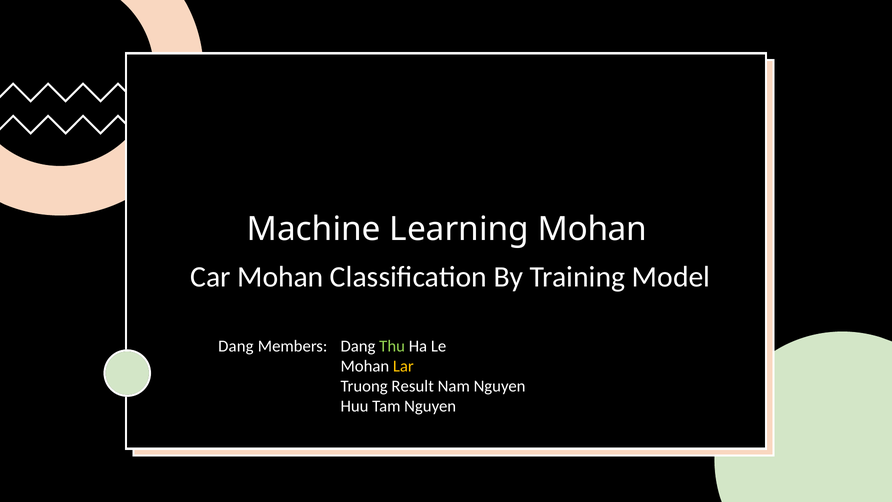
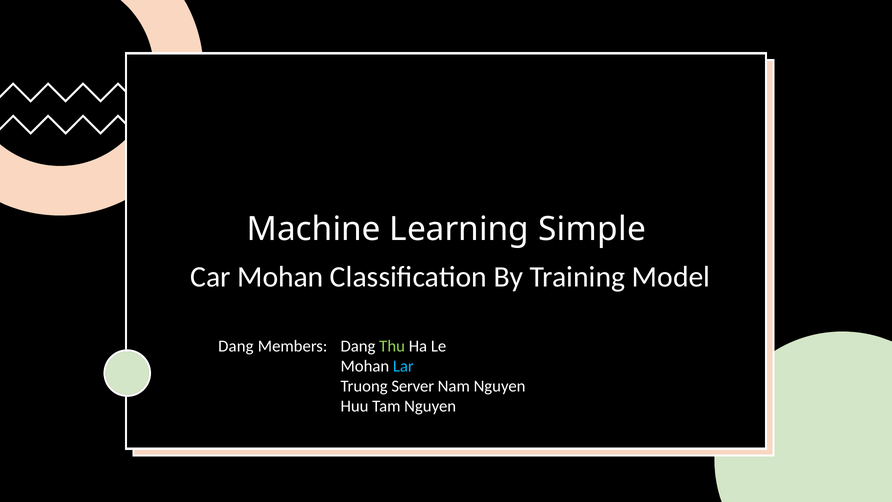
Learning Mohan: Mohan -> Simple (592, 229)
Lar colour: yellow -> light blue (403, 366)
Result: Result -> Server (413, 386)
